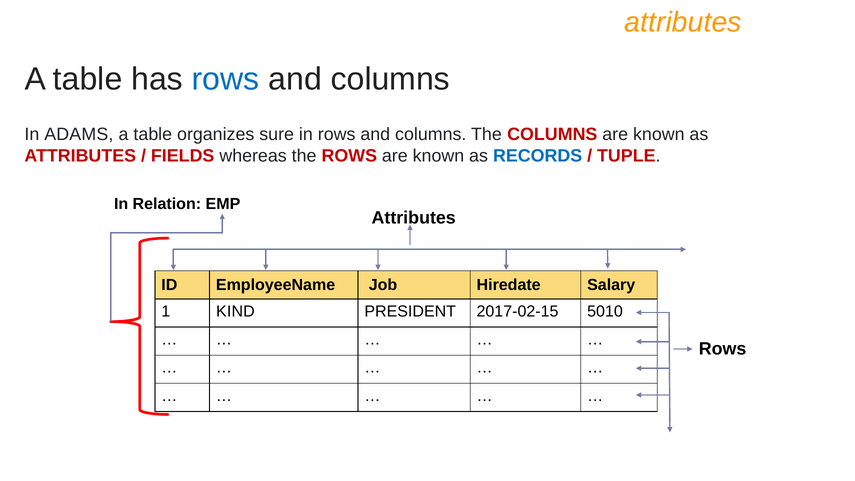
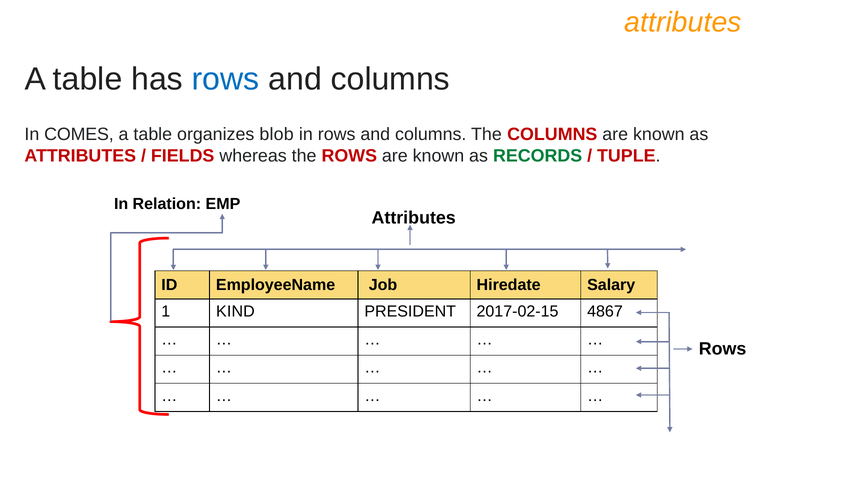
ADAMS: ADAMS -> COMES (79, 134)
sure: sure -> blob (277, 134)
RECORDS colour: blue -> green (538, 156)
5010: 5010 -> 4867 (605, 311)
